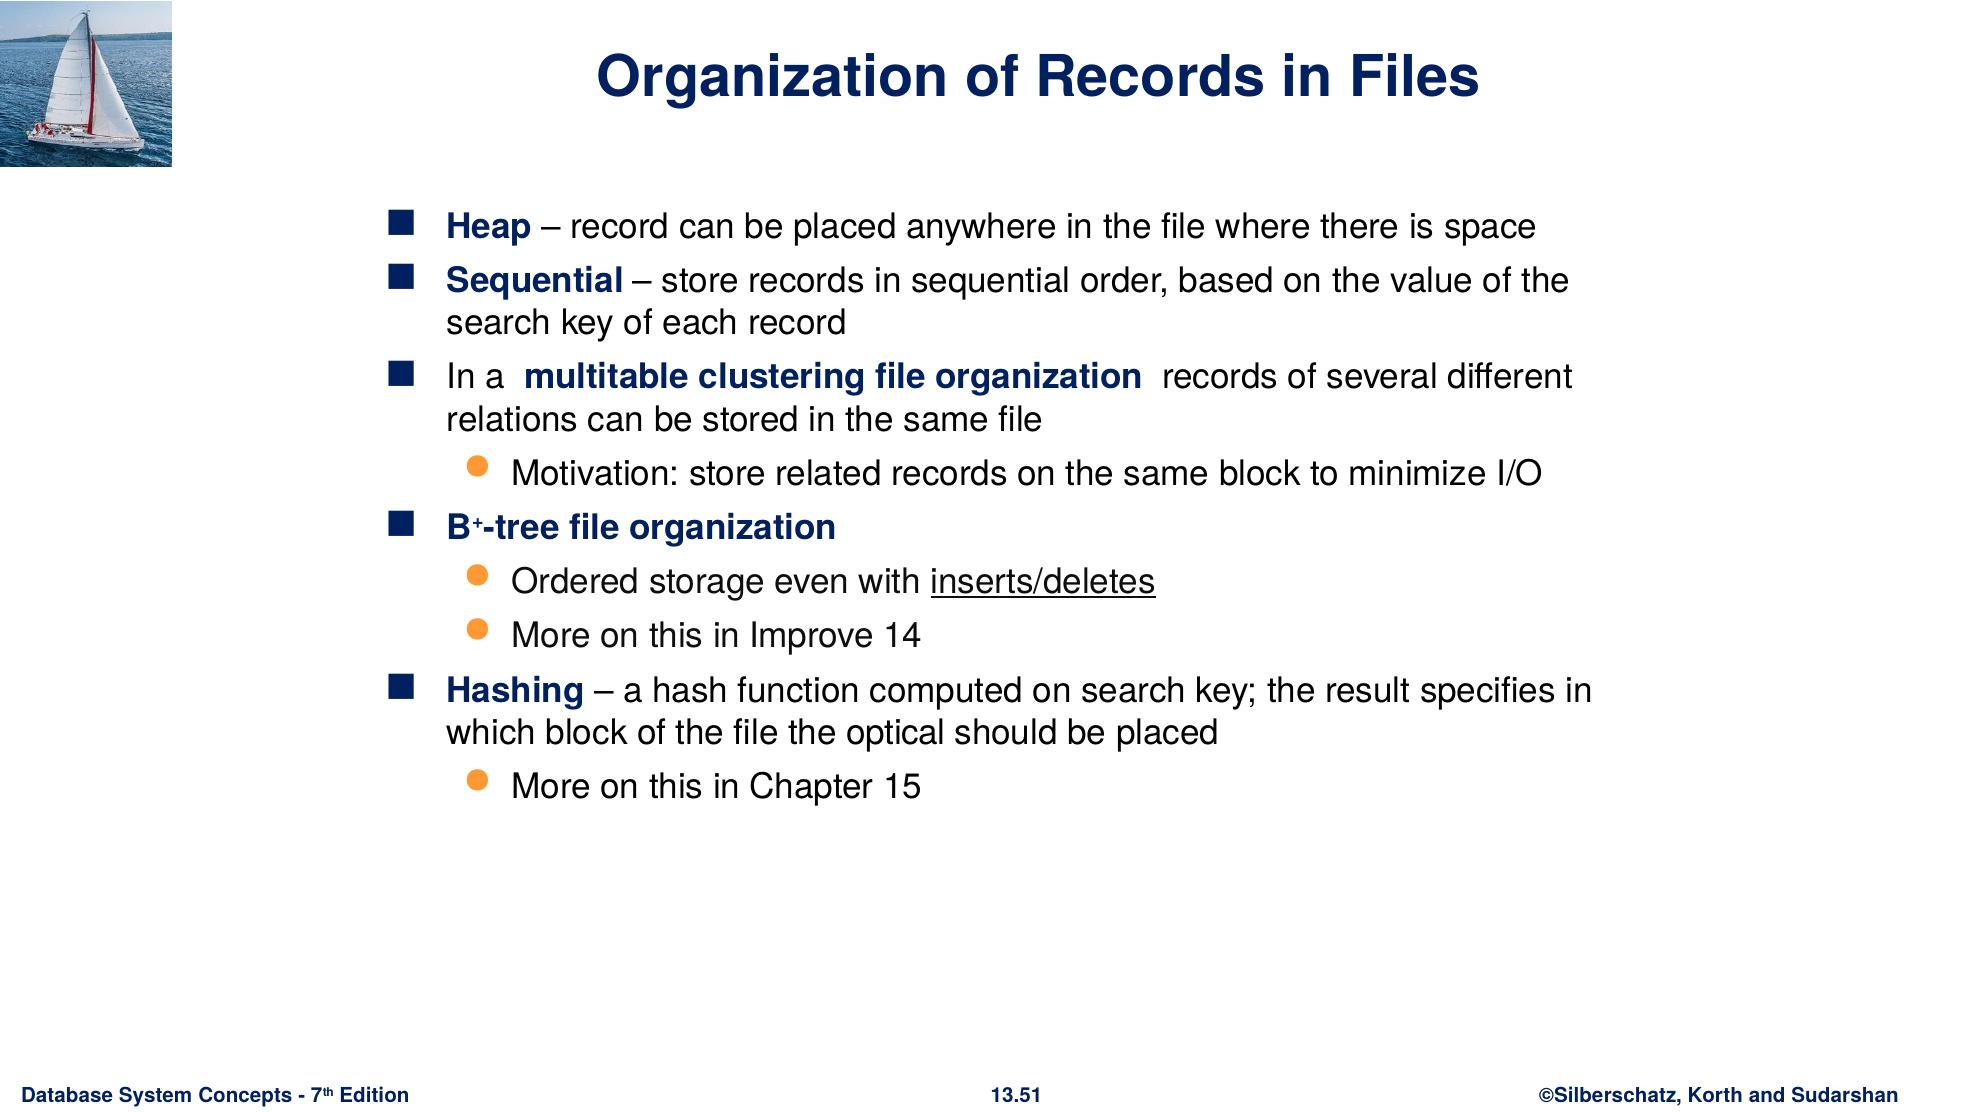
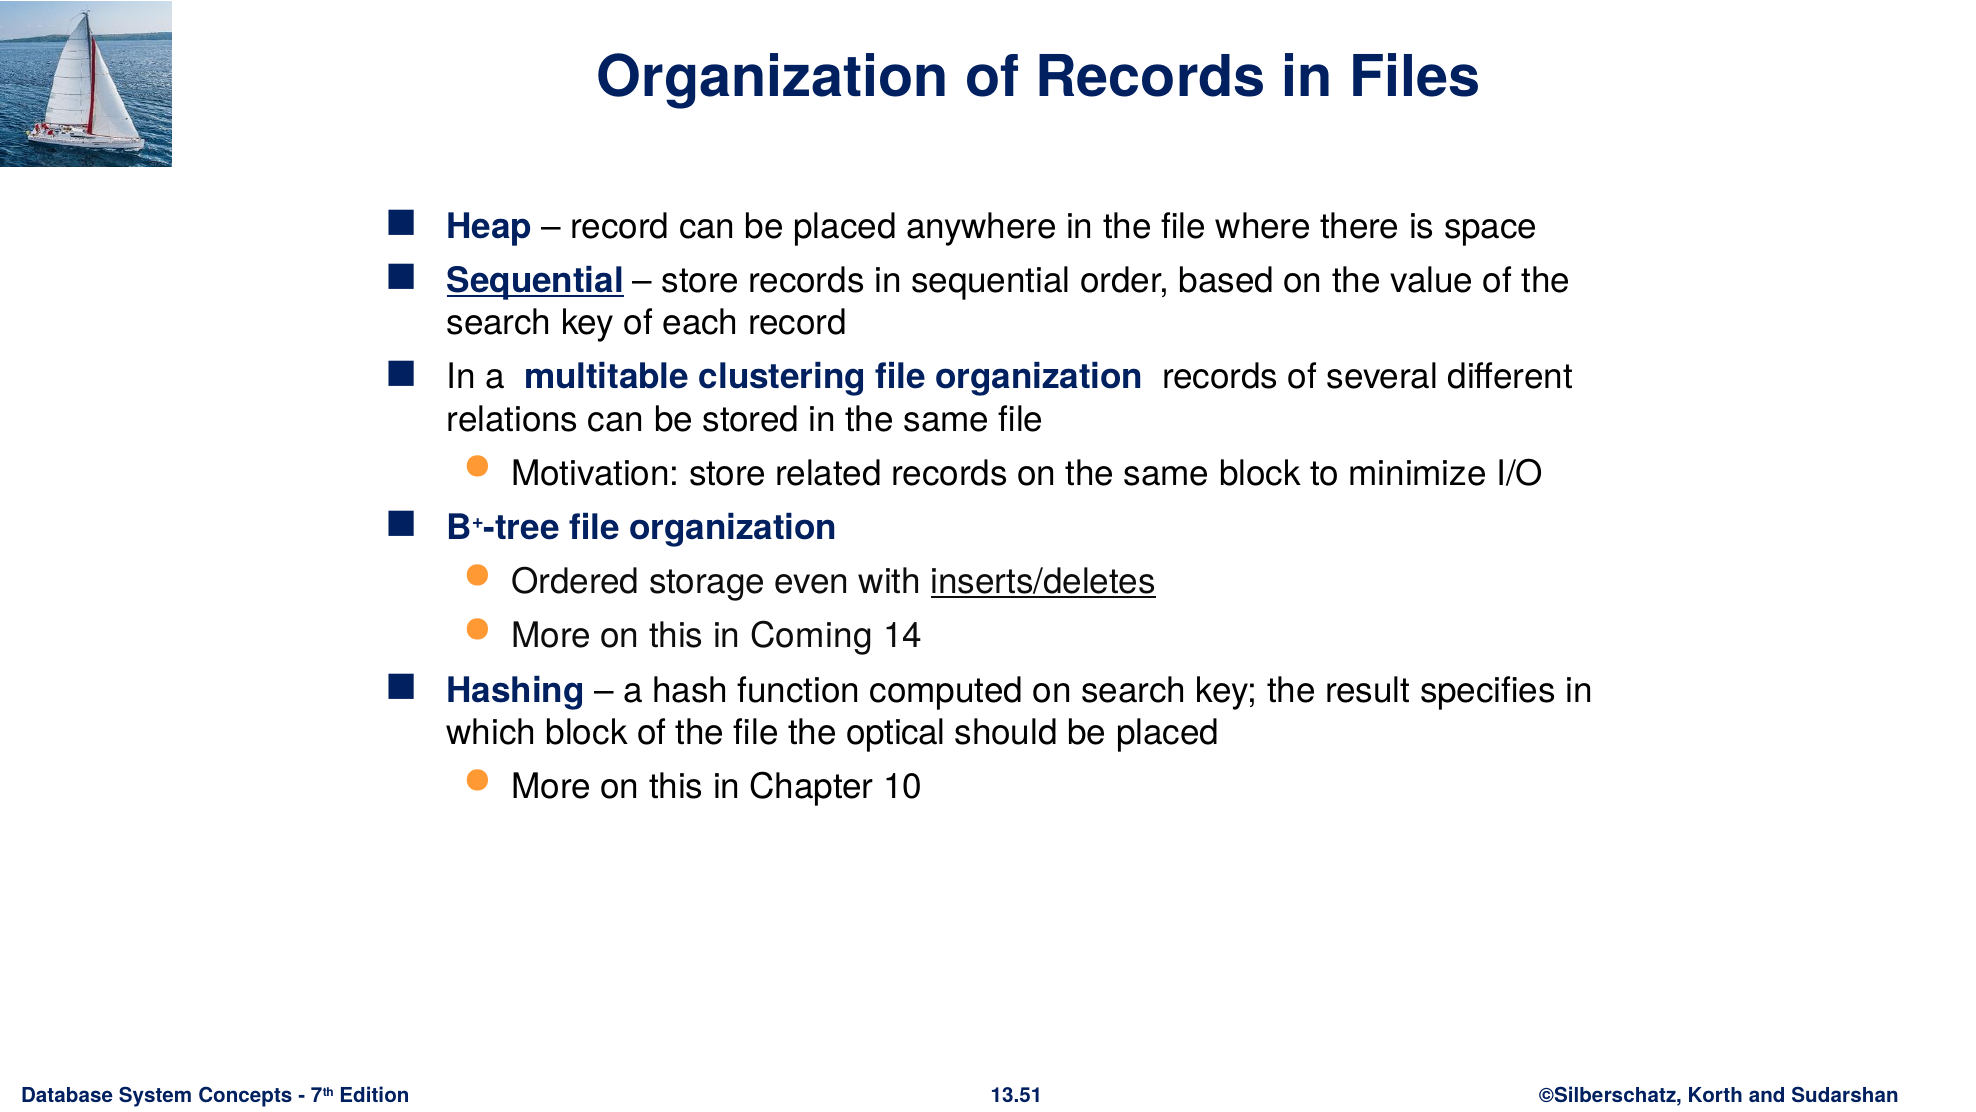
Sequential underline: none -> present (535, 281)
Improve: Improve -> Coming (812, 636)
15: 15 -> 10 (903, 787)
